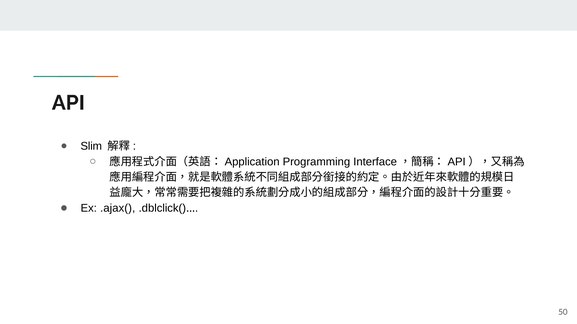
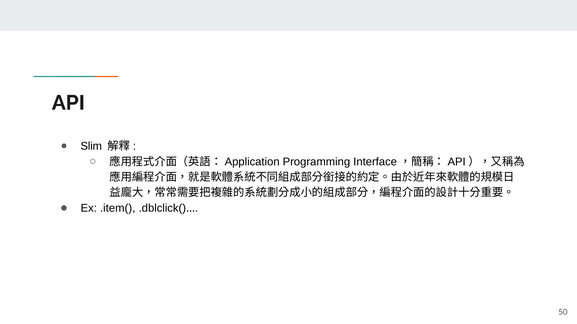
.ajax(: .ajax( -> .item( (118, 208)
